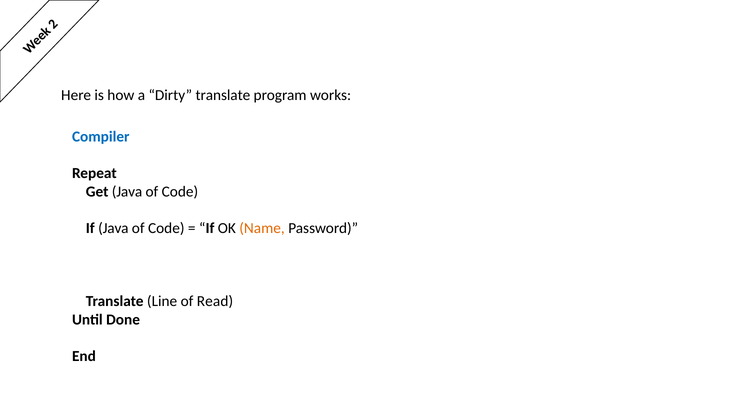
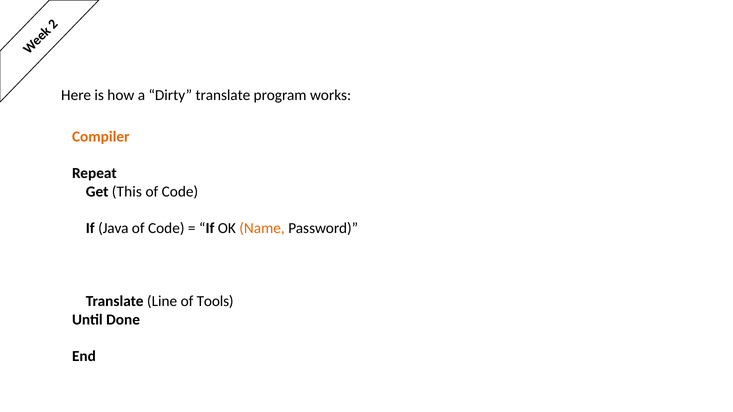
Compiler colour: blue -> orange (101, 137)
Get Java: Java -> This (127, 192)
Read: Read -> Tools (215, 302)
